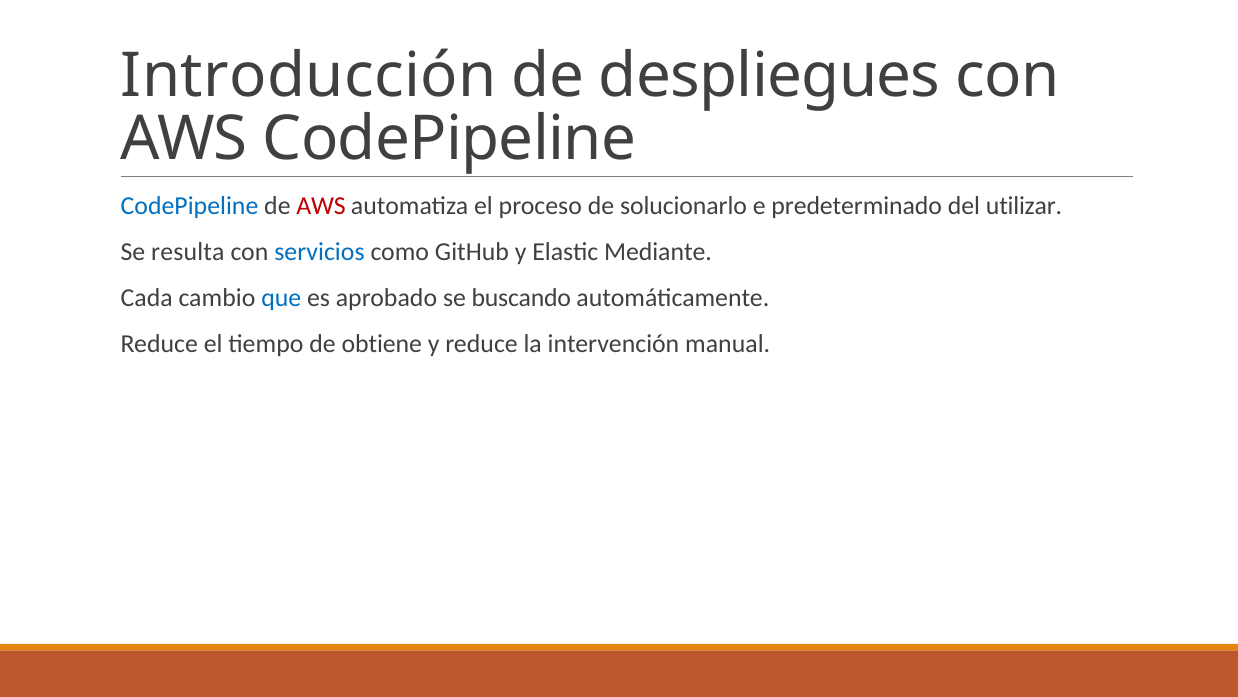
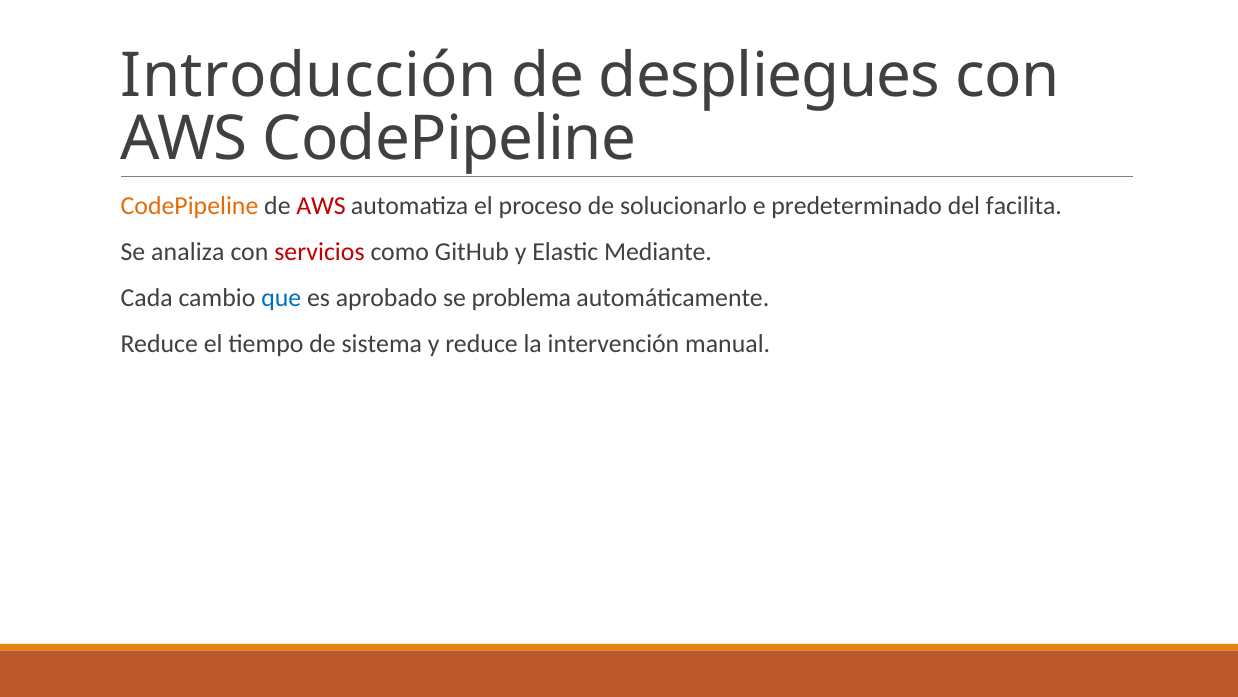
CodePipeline colour: blue -> orange (190, 206)
utilizar: utilizar -> facilita (1024, 206)
resulta: resulta -> analiza (188, 252)
servicios colour: blue -> red (319, 252)
buscando: buscando -> problema (521, 298)
obtiene: obtiene -> sistema (382, 344)
